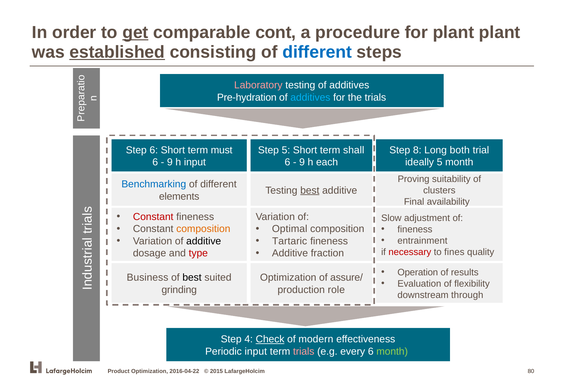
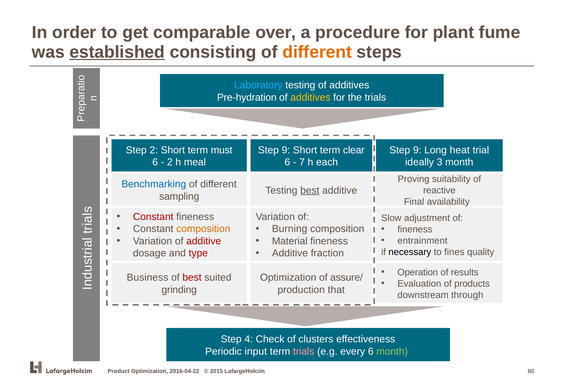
get underline: present -> none (135, 32)
cont: cont -> over (276, 32)
plant plant: plant -> fume (500, 32)
different colour: blue -> orange (317, 52)
Laboratory colour: pink -> light blue (258, 85)
additives colour: light blue -> yellow (310, 97)
Step 6: 6 -> 2 (154, 150)
5: 5 -> 9 (286, 150)
shall: shall -> clear (354, 150)
8: 8 -> 9 (417, 150)
both: both -> heat (460, 150)
9: 9 -> 2 (170, 162)
h input: input -> meal (195, 162)
9: 9 -> 7 (302, 162)
ideally 5: 5 -> 3 (440, 162)
clusters: clusters -> reactive (439, 191)
elements: elements -> sampling (179, 197)
Optimal: Optimal -> Burning (290, 229)
additive colour: black -> red (204, 241)
Tartaric: Tartaric -> Material (290, 241)
necessary colour: red -> black (410, 252)
best colour: black -> red (192, 278)
flexibility: flexibility -> products (472, 284)
role: role -> that (336, 290)
Check underline: present -> none (270, 340)
modern: modern -> clusters (316, 340)
